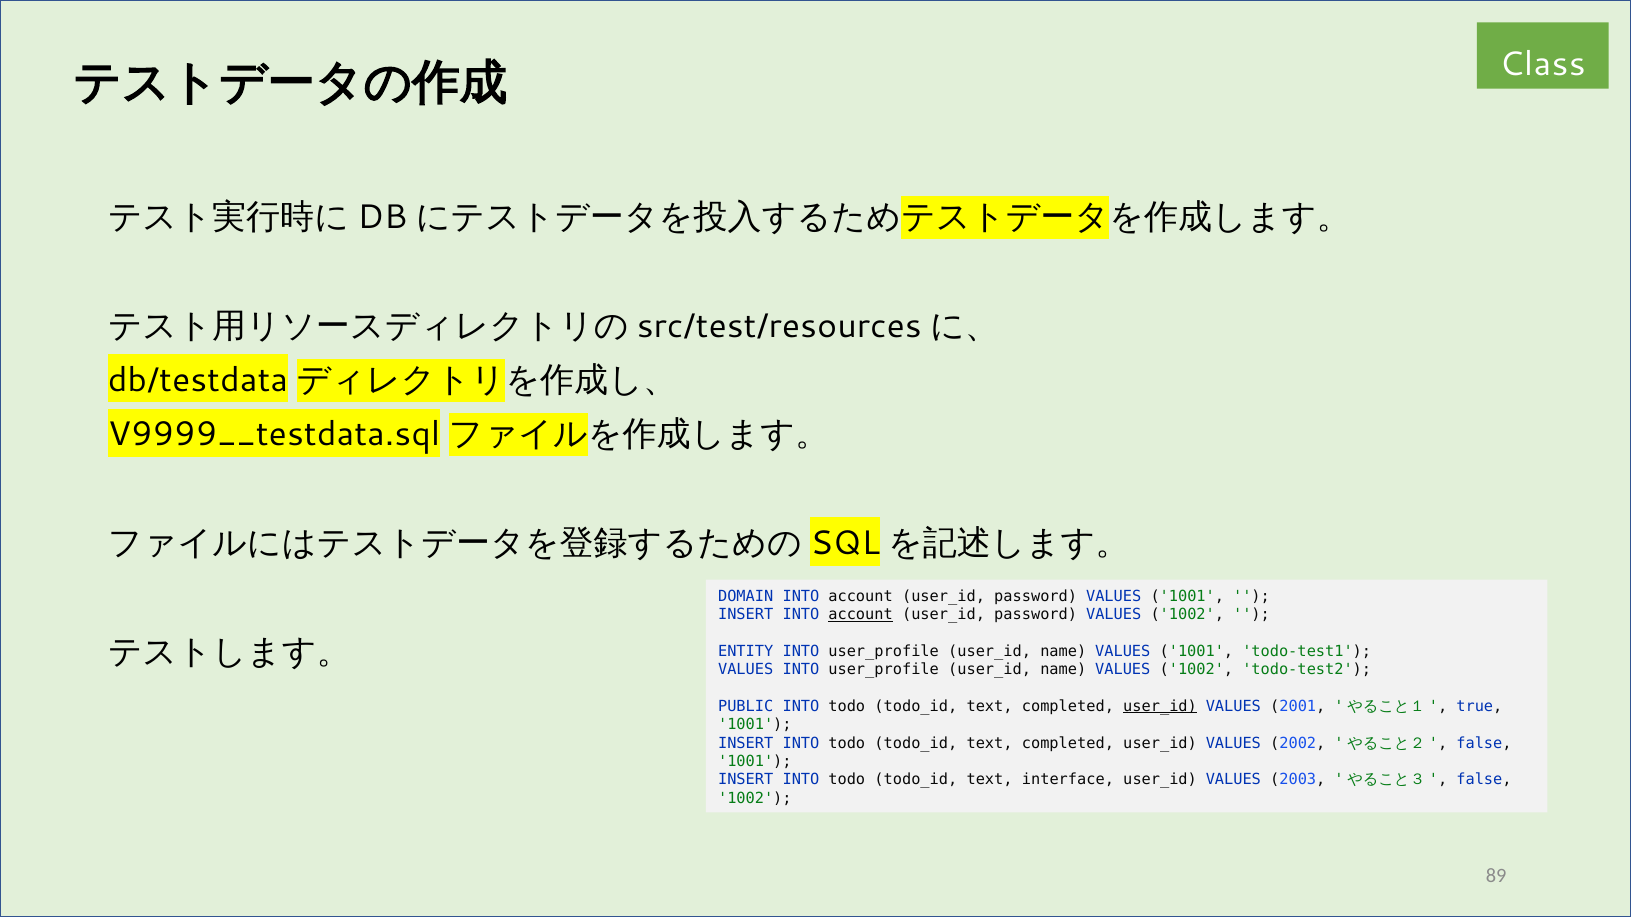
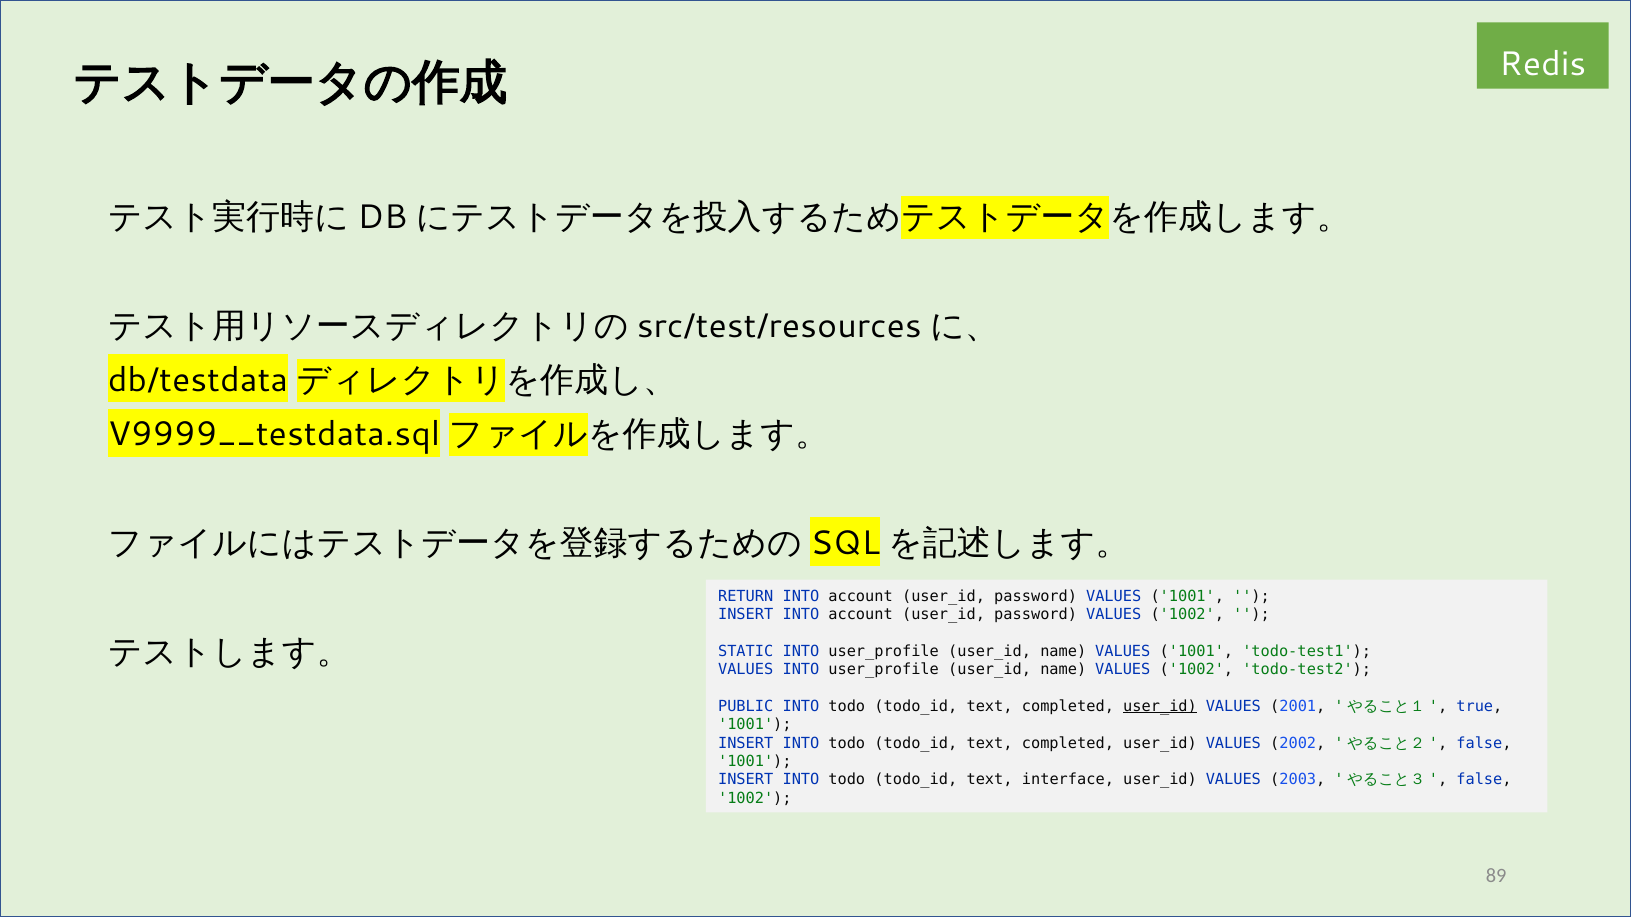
Class: Class -> Redis (1543, 65)
DOMAIN: DOMAIN -> RETURN (746, 596)
account underline: present -> none (861, 615)
ENTITY: ENTITY -> STATIC (746, 651)
